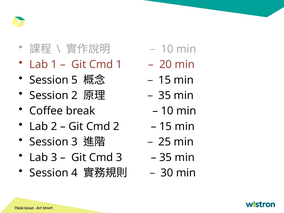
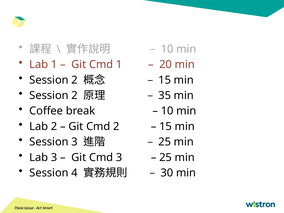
5: 5 -> 2 (75, 80)
35: 35 -> 25 (166, 157)
